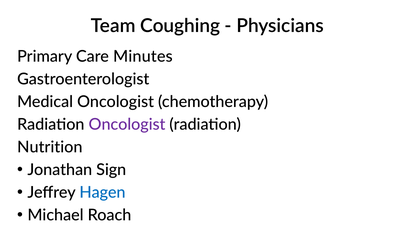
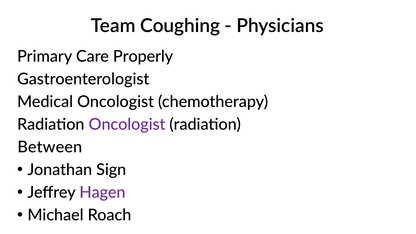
Minutes: Minutes -> Properly (143, 57)
Nutrition: Nutrition -> Between (50, 147)
Hagen colour: blue -> purple (102, 193)
